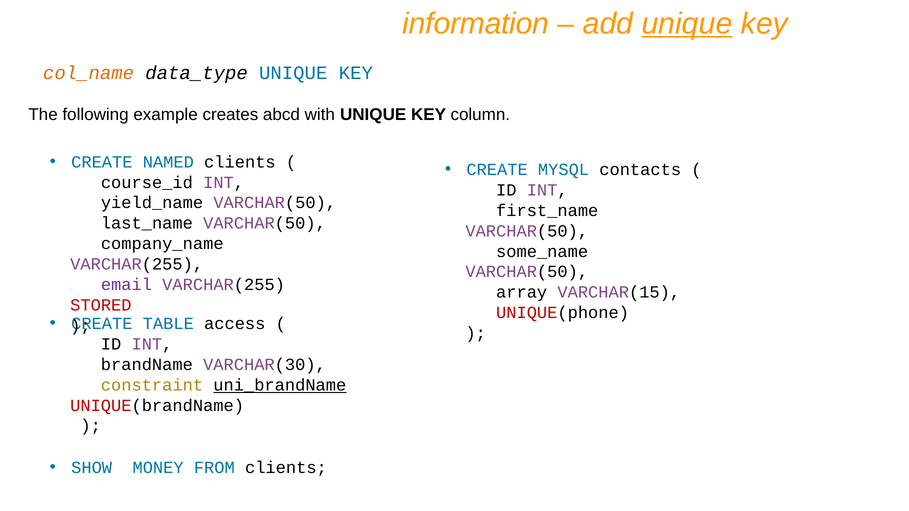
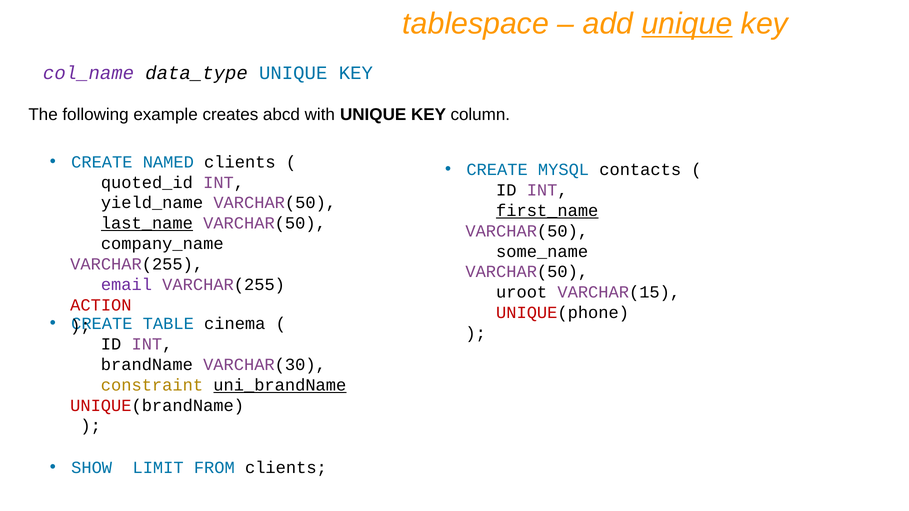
information: information -> tablespace (476, 24)
col_name colour: orange -> purple (89, 73)
course_id: course_id -> quoted_id (147, 182)
first_name underline: none -> present (547, 211)
last_name underline: none -> present (147, 223)
array: array -> uroot (522, 292)
STORED: STORED -> ACTION (101, 305)
access: access -> cinema (235, 324)
MONEY: MONEY -> LIMIT (158, 468)
